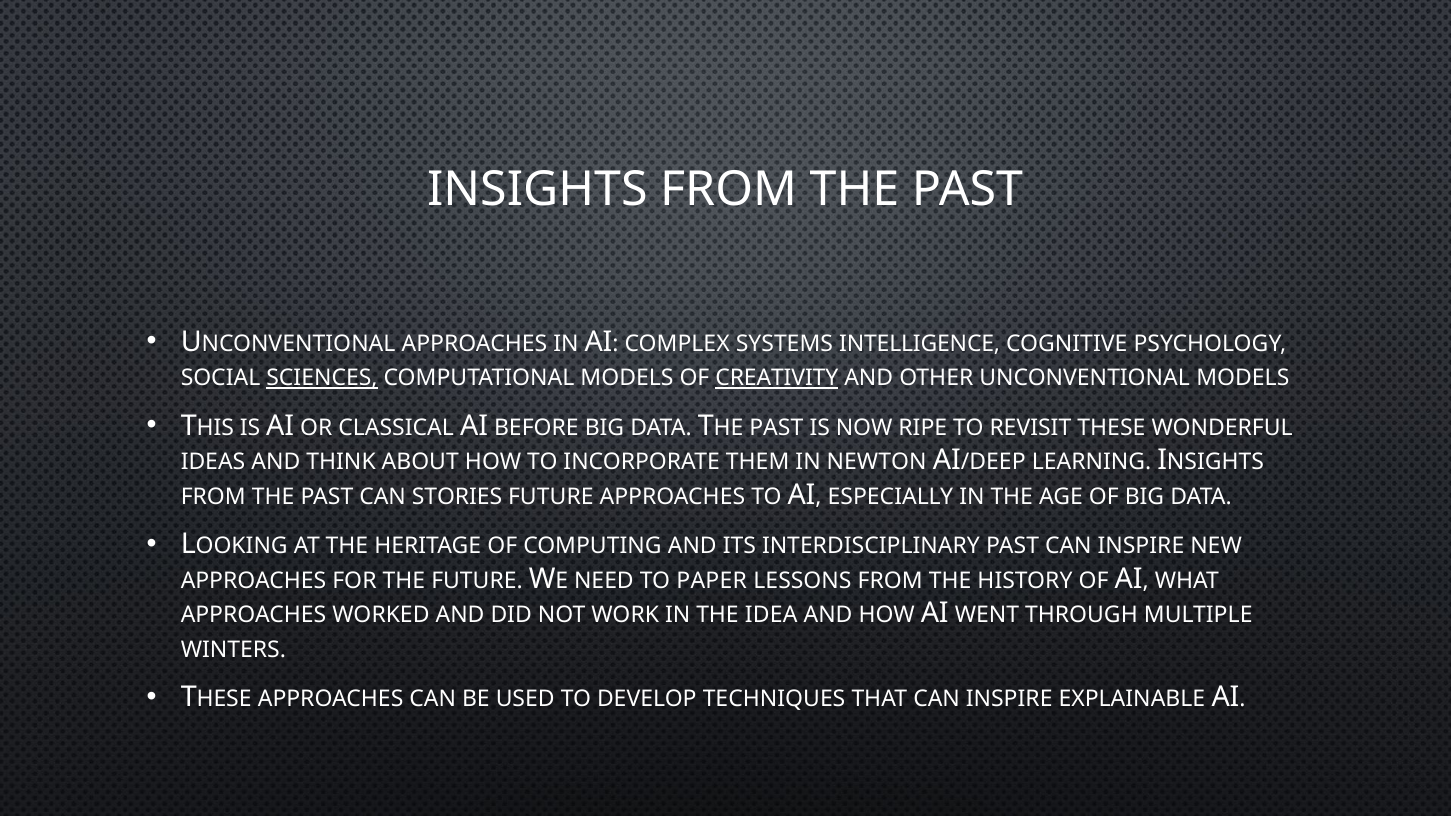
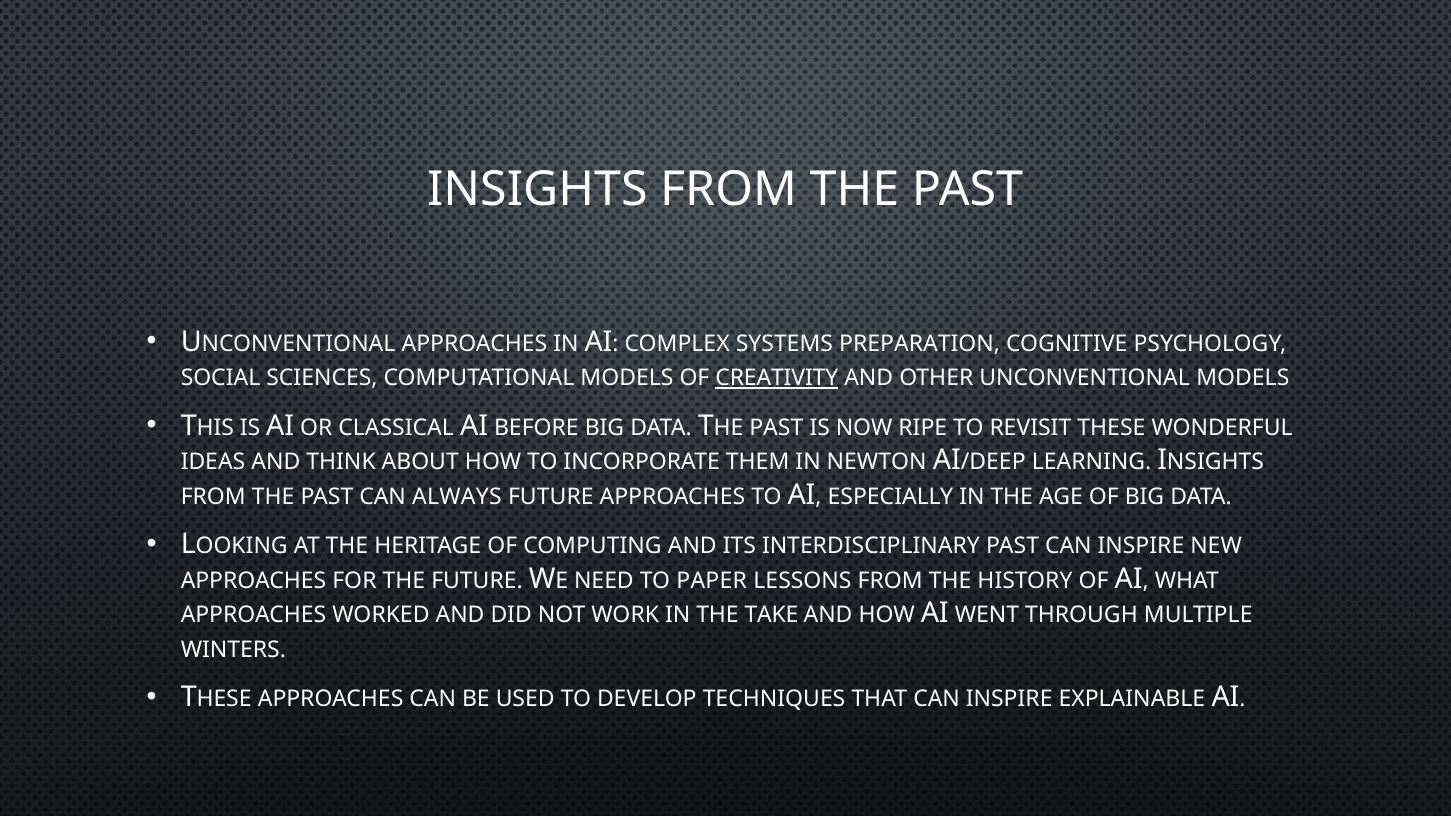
INTELLIGENCE: INTELLIGENCE -> PREPARATION (920, 344)
SCIENCES underline: present -> none (322, 378)
STORIES: STORIES -> ALWAYS (457, 497)
IDEA: IDEA -> TAKE (771, 615)
